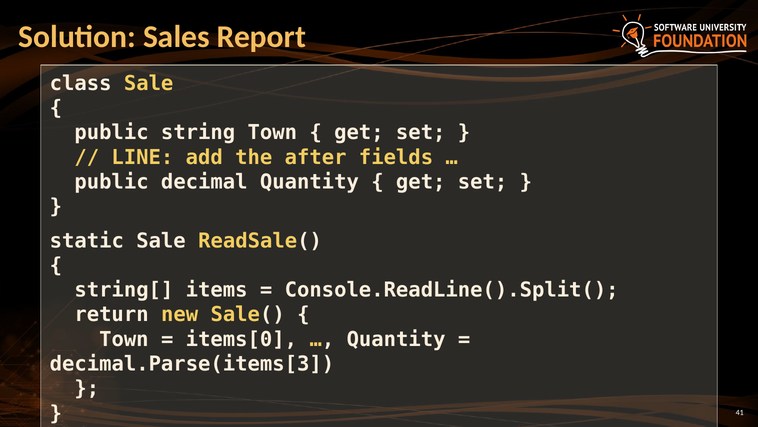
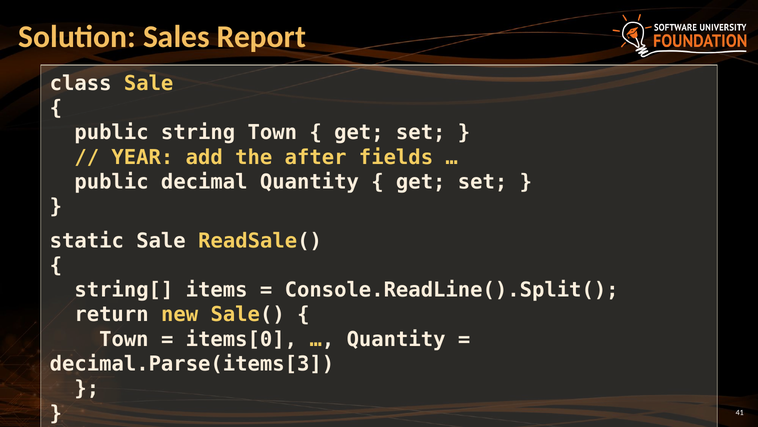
LINE: LINE -> YEAR (142, 157)
